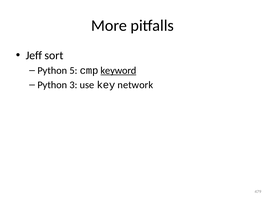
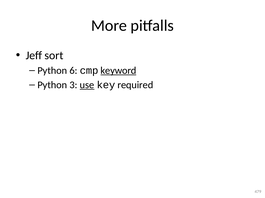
5: 5 -> 6 (73, 71)
use underline: none -> present (87, 85)
network: network -> required (135, 85)
